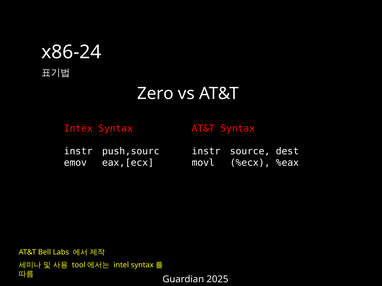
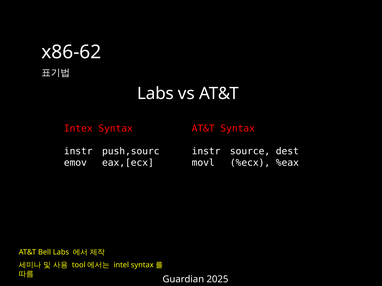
x86-24: x86-24 -> x86-62 (71, 52)
Zero: Zero -> Labs (155, 94)
